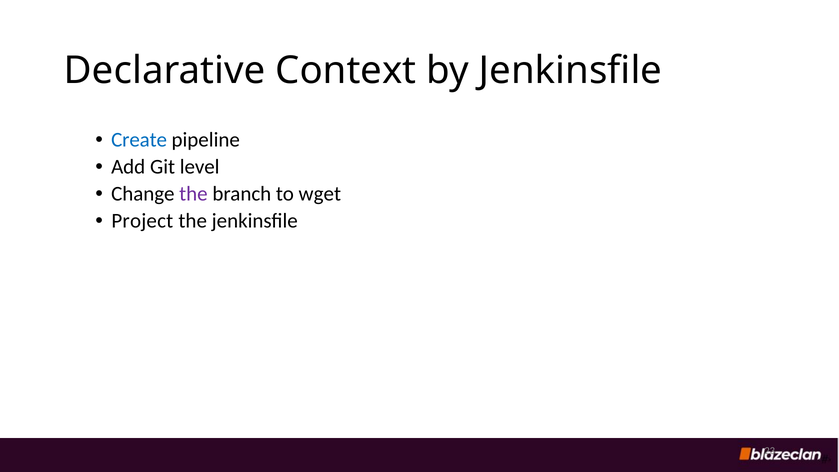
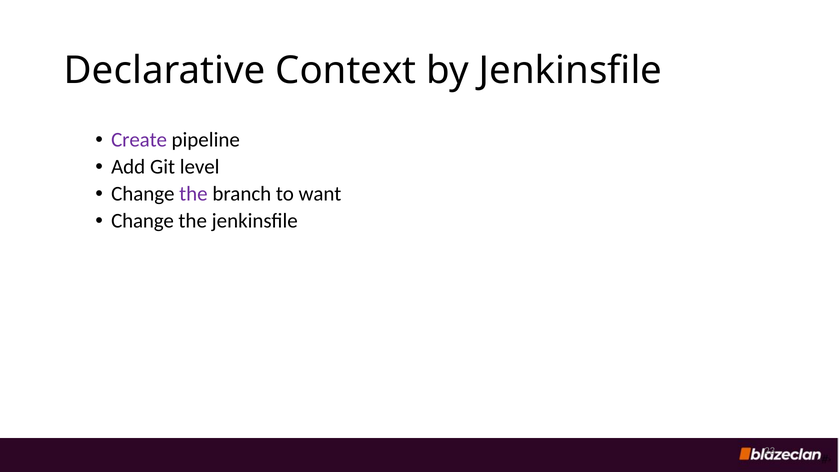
Create colour: blue -> purple (139, 140)
wget: wget -> want (320, 194)
Project: Project -> Change (143, 221)
